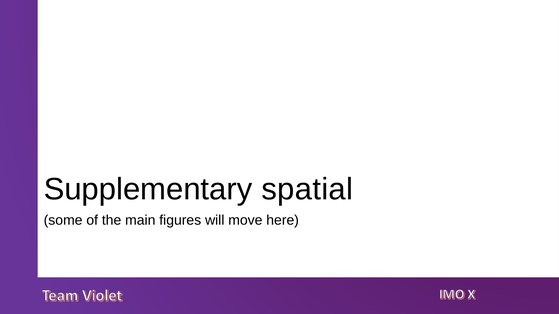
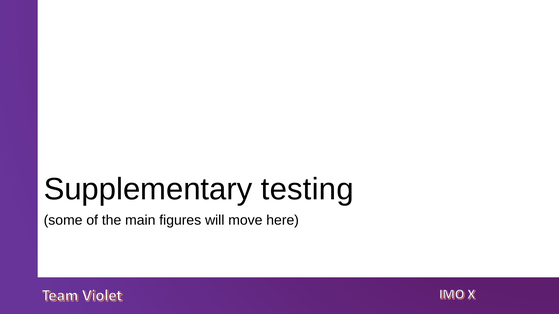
spatial: spatial -> testing (307, 189)
